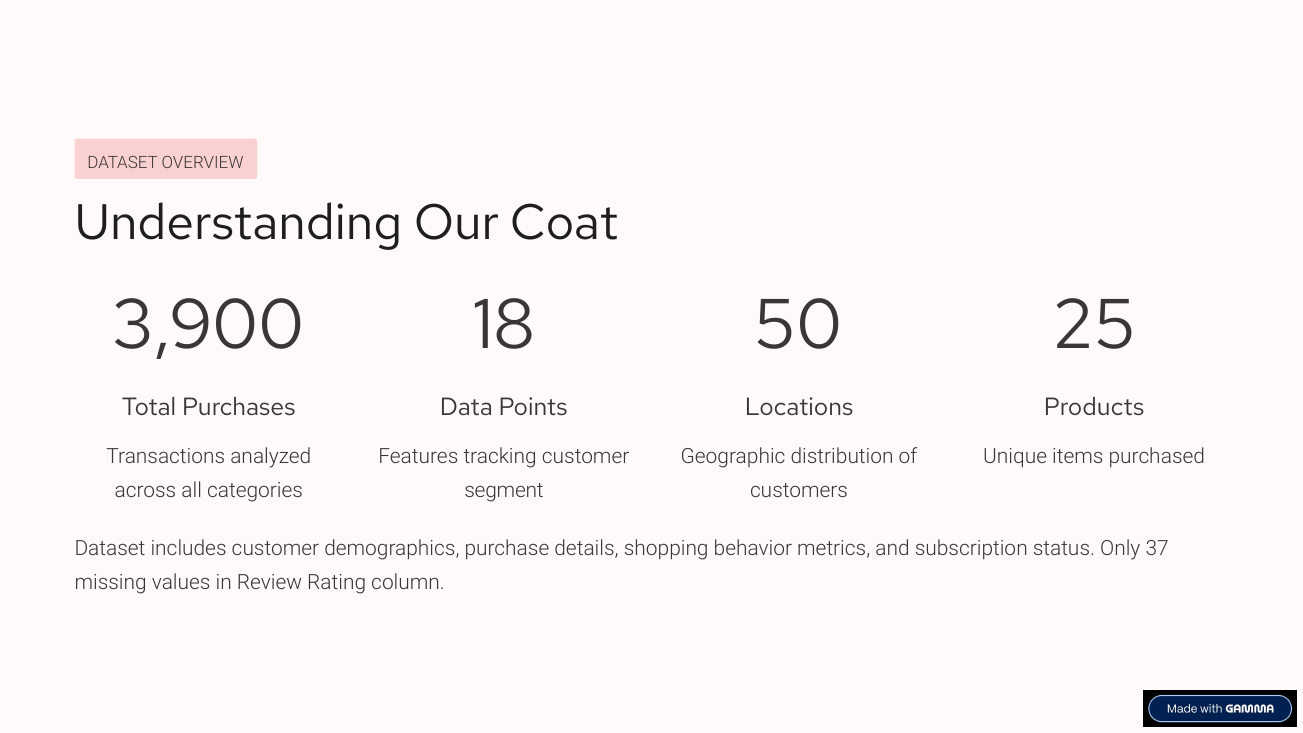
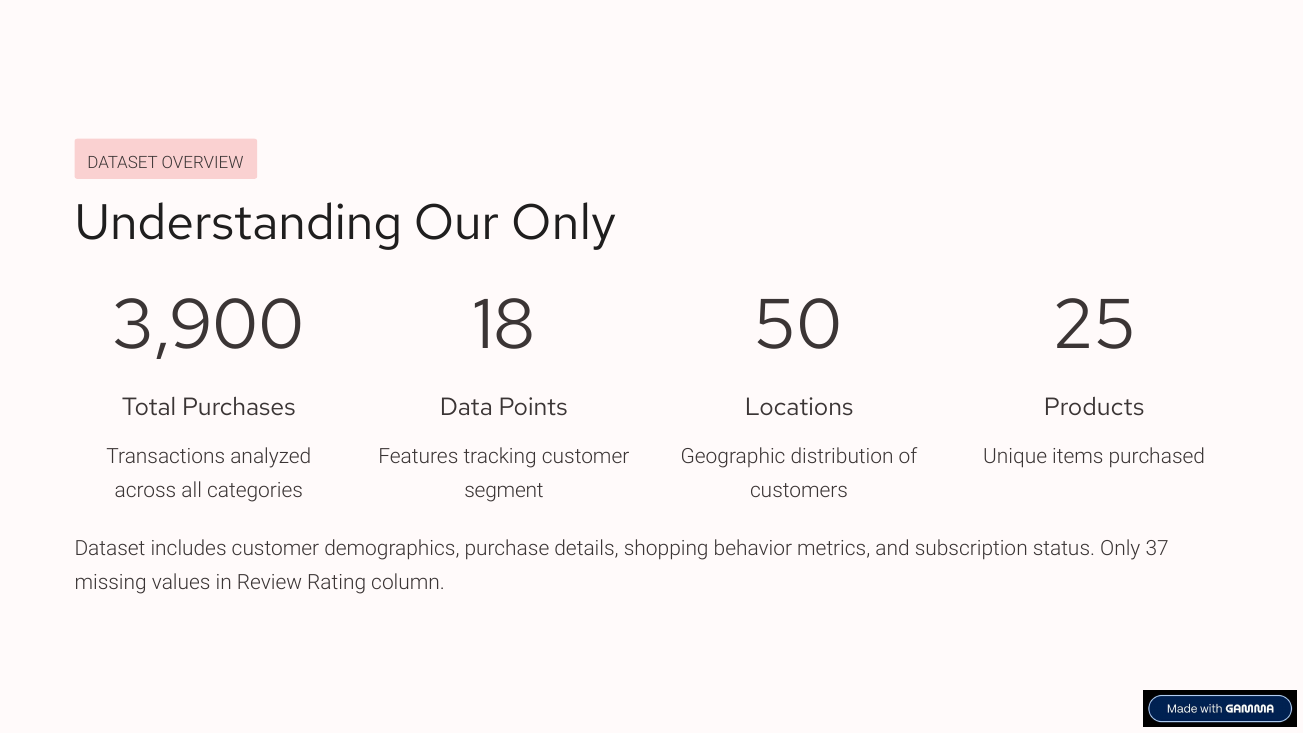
Our Coat: Coat -> Only (564, 223)
